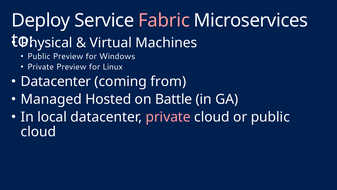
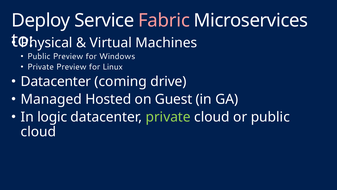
from: from -> drive (168, 81)
Battle: Battle -> Guest (174, 99)
local: local -> logic (52, 117)
private colour: pink -> light green (168, 117)
